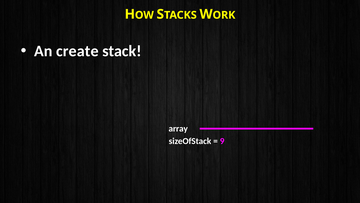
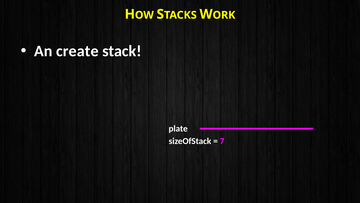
array: array -> plate (178, 128)
9: 9 -> 7 (222, 141)
